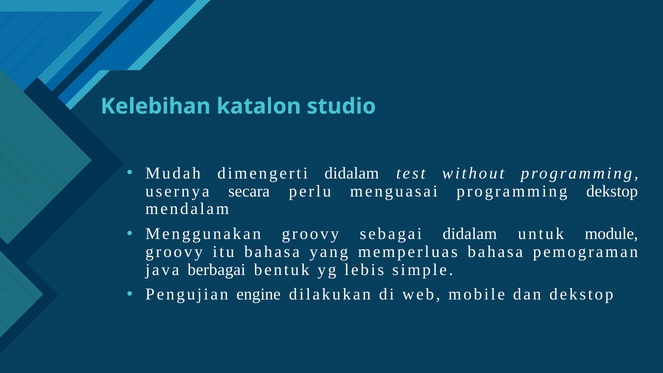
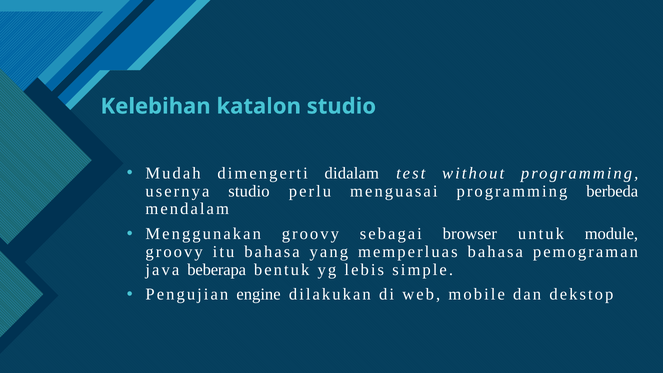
usernya secara: secara -> studio (249, 191)
programming dekstop: dekstop -> berbeda (612, 191)
sebagai didalam: didalam -> browser (470, 234)
berbagai: berbagai -> beberapa (217, 270)
